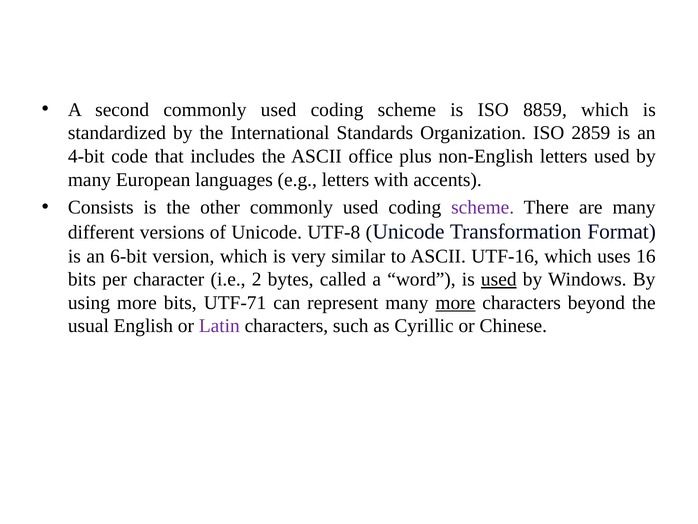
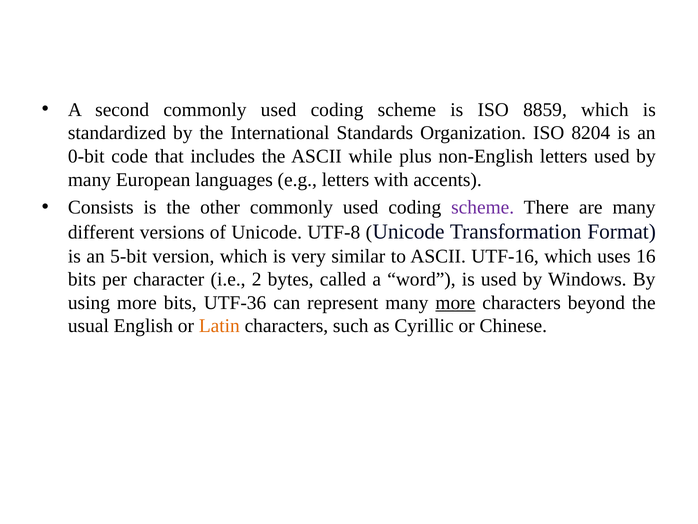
2859: 2859 -> 8204 (591, 133)
4-bit: 4-bit -> 0-bit (86, 156)
office: office -> while (371, 156)
6-bit: 6-bit -> 5-bit (129, 256)
used underline: present -> none (499, 279)
UTF-71: UTF-71 -> UTF-36 (235, 302)
Latin colour: purple -> orange (219, 326)
